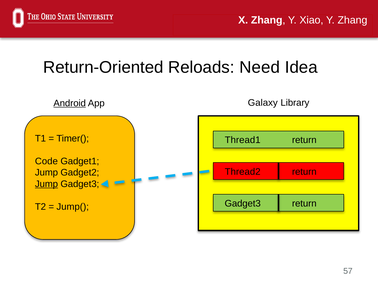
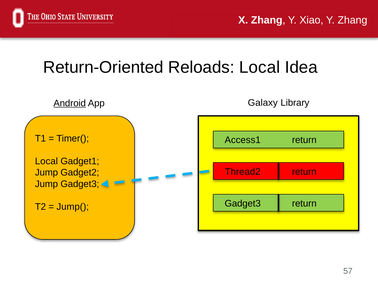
Reloads Need: Need -> Local (260, 67)
Thread1: Thread1 -> Access1 (243, 140)
Code: Code -> Local (46, 161)
Jump underline: present -> none (46, 184)
